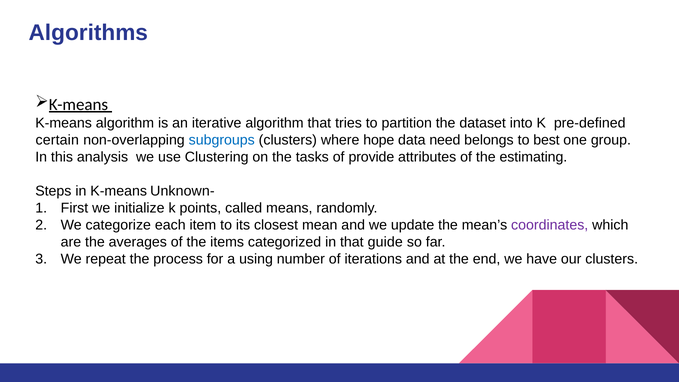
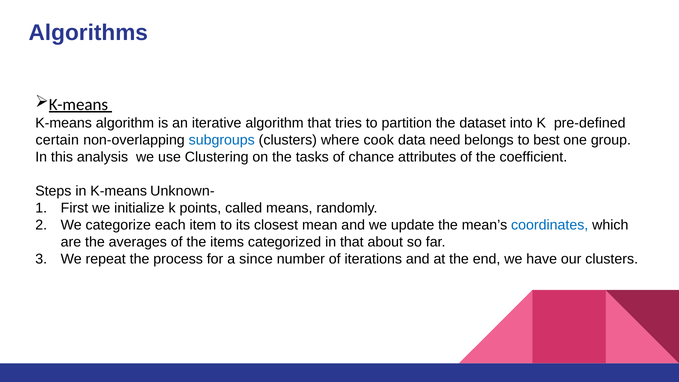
hope: hope -> cook (379, 140)
provide: provide -> chance (371, 157)
estimating: estimating -> coefficient (533, 157)
coordinates colour: purple -> blue (550, 225)
guide: guide -> about (385, 242)
using: using -> since (256, 259)
